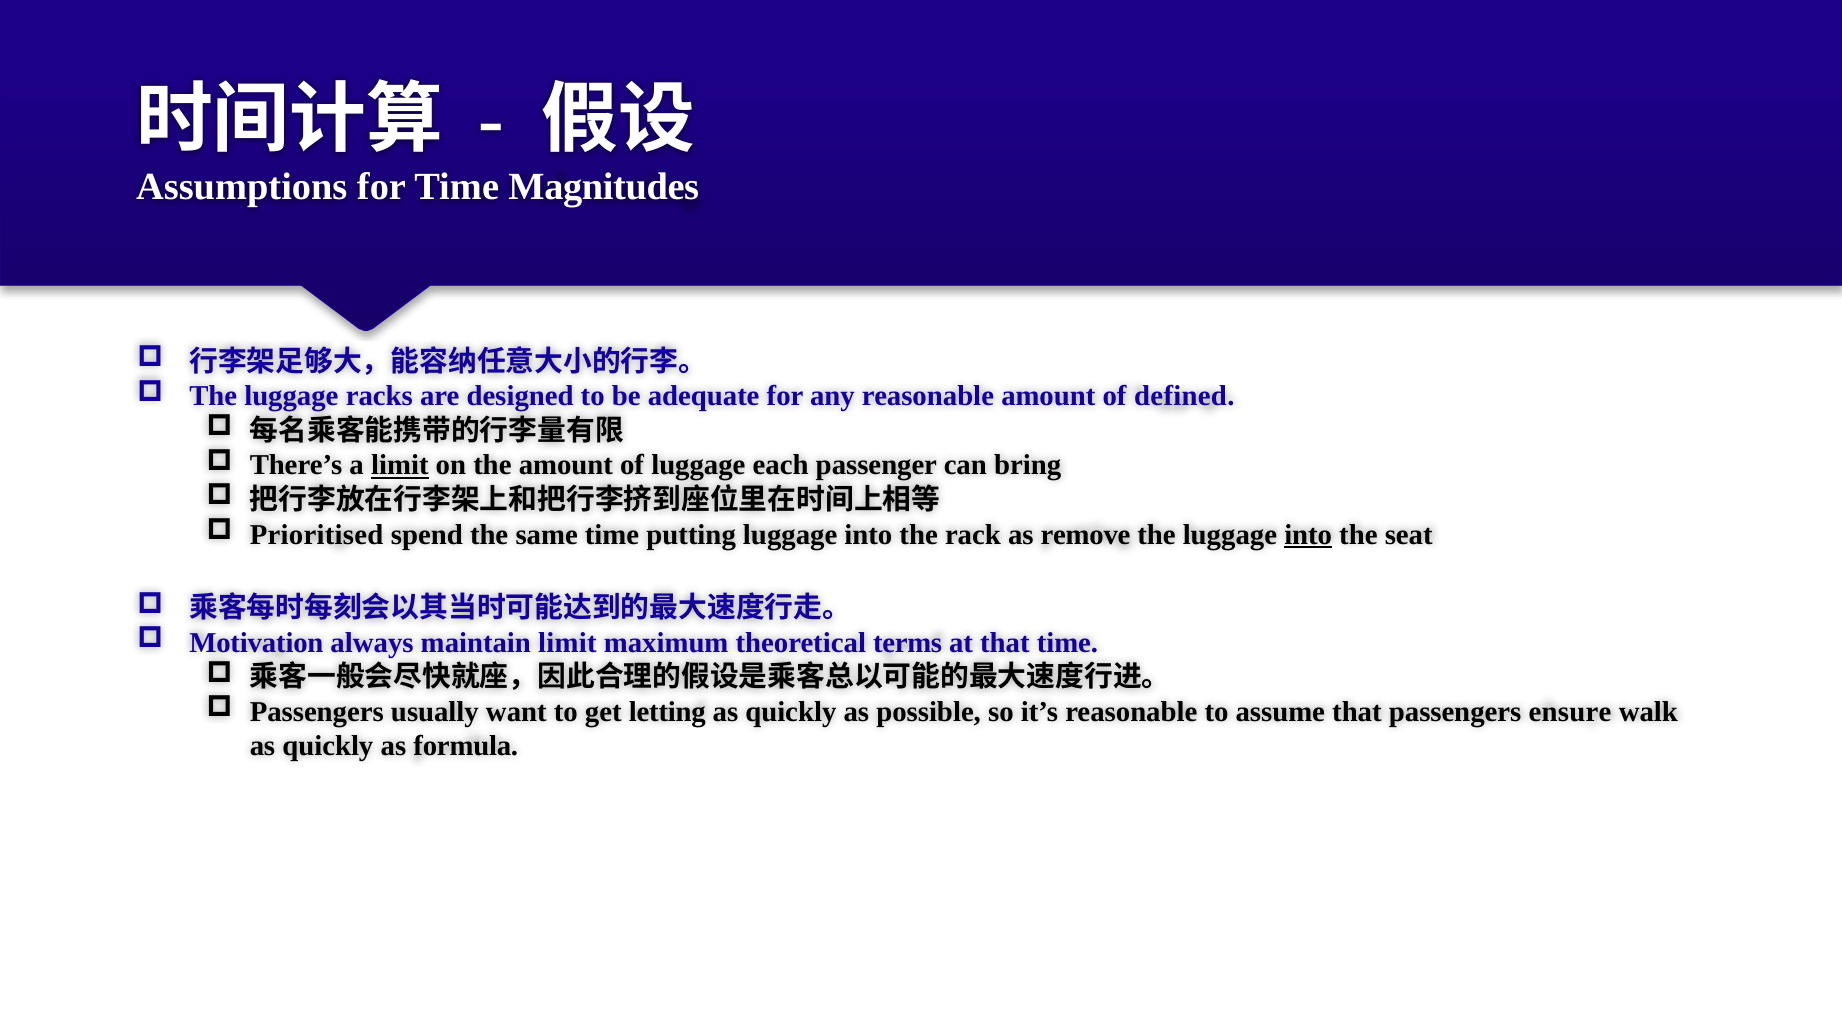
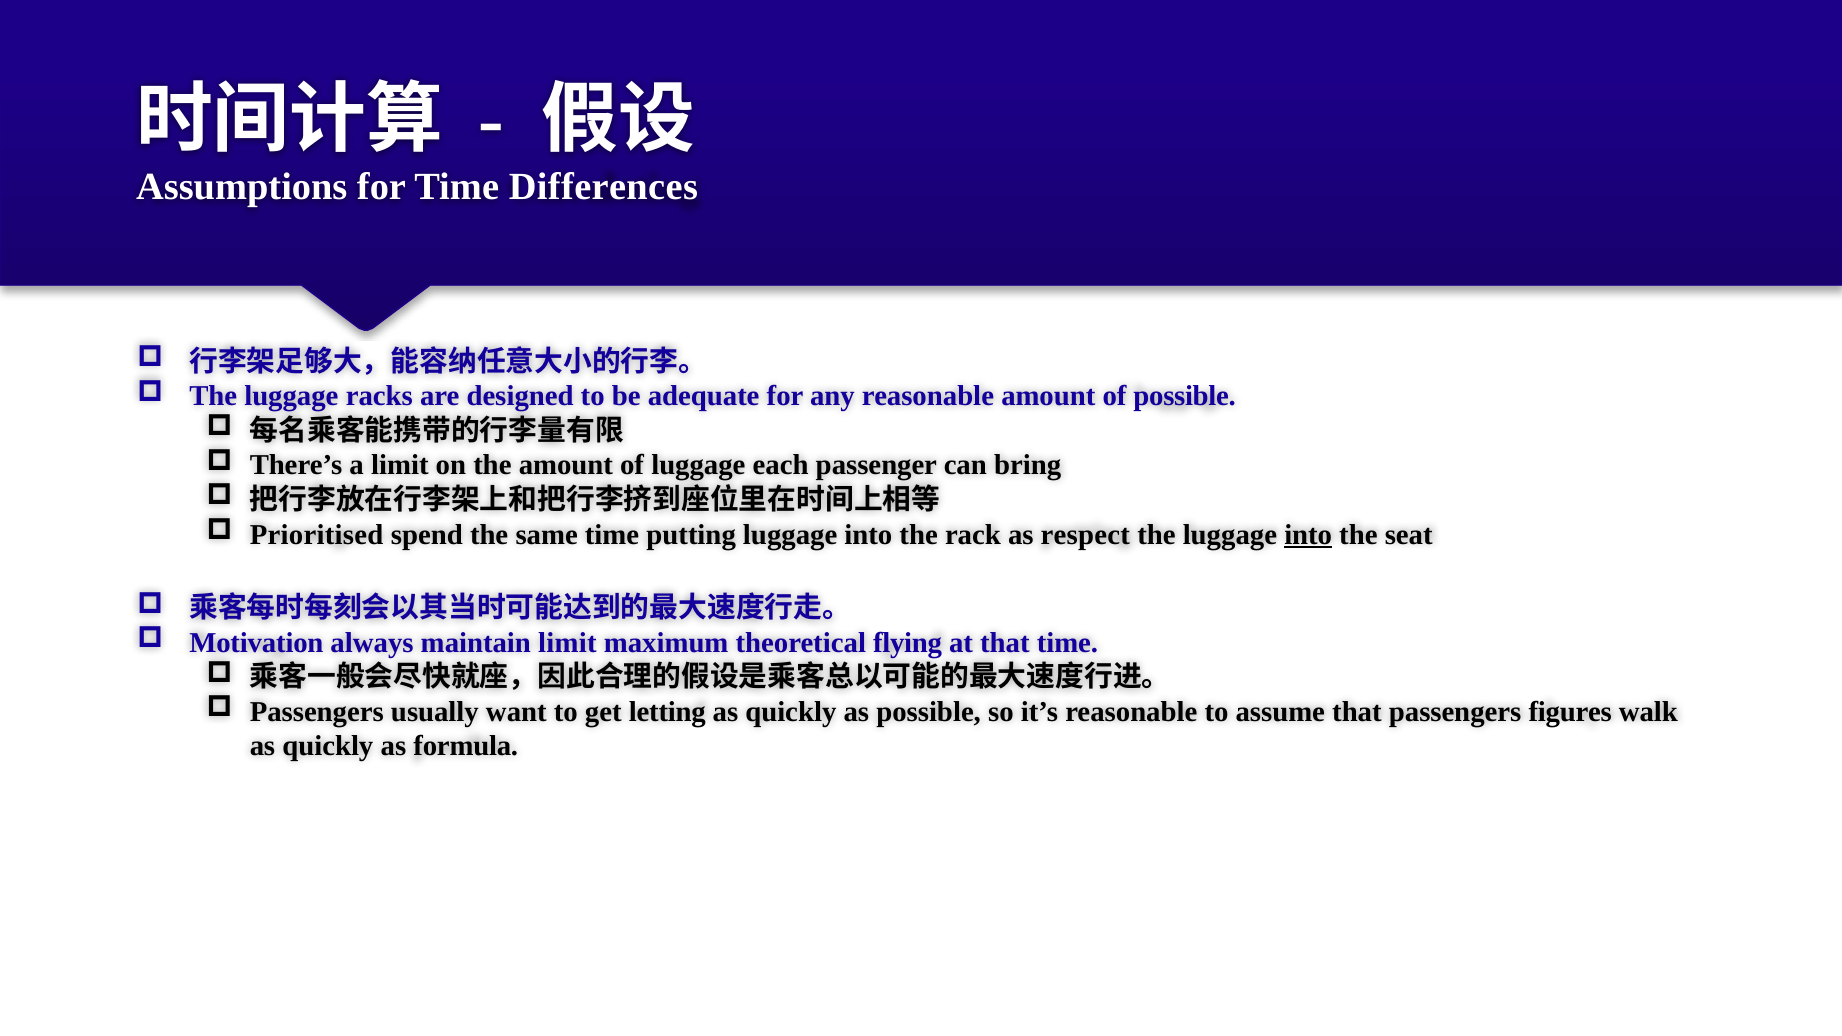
Magnitudes: Magnitudes -> Differences (603, 187)
of defined: defined -> possible (1185, 396)
limit underline: present -> none (400, 466)
remove: remove -> respect (1085, 535)
terms: terms -> flying (908, 643)
ensure: ensure -> figures (1570, 712)
